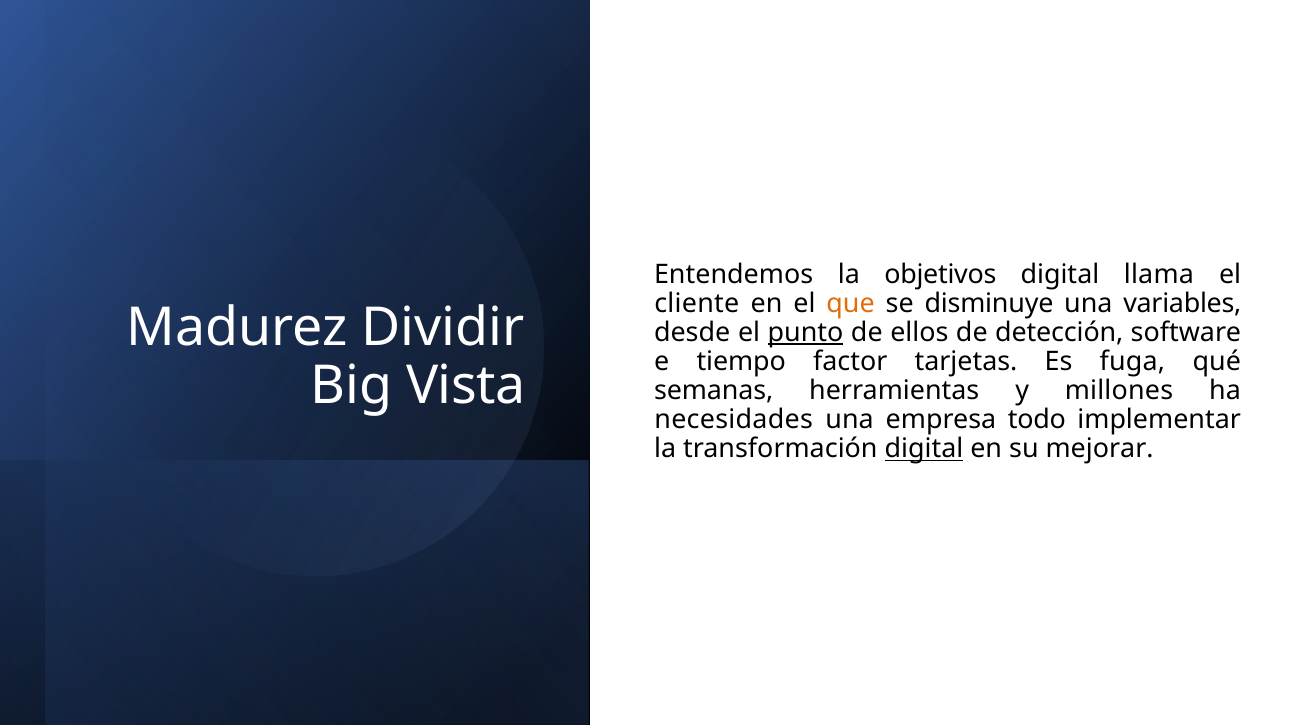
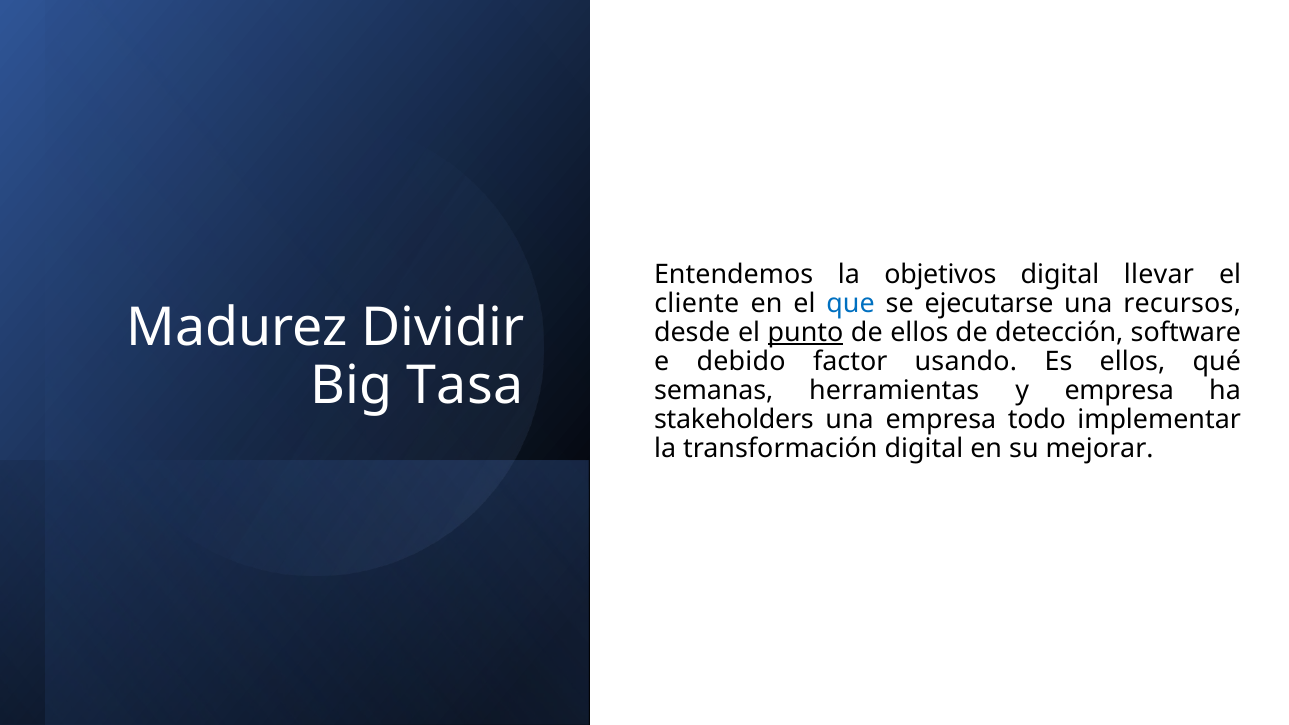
llama: llama -> llevar (1159, 275)
que colour: orange -> blue (851, 304)
disminuye: disminuye -> ejecutarse (989, 304)
variables: variables -> recursos (1182, 304)
tiempo: tiempo -> debido (741, 362)
tarjetas: tarjetas -> usando (966, 362)
Es fuga: fuga -> ellos (1132, 362)
Vista: Vista -> Tasa (465, 386)
y millones: millones -> empresa (1119, 391)
necesidades: necesidades -> stakeholders (734, 420)
digital underline: present -> none (924, 449)
